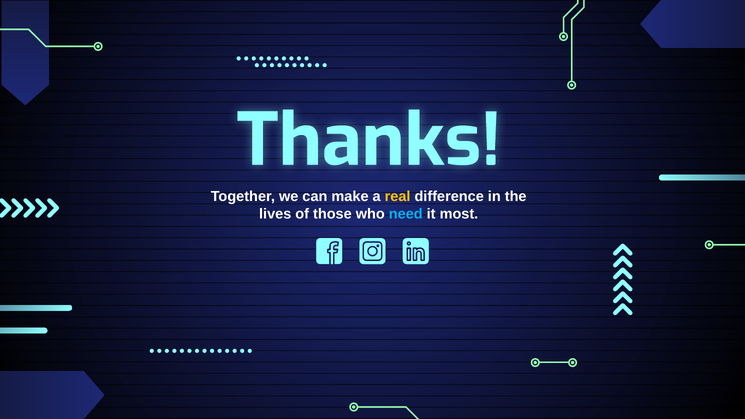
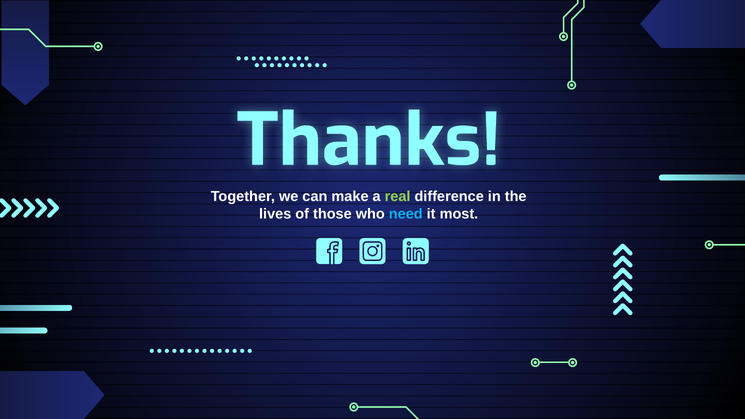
real colour: yellow -> light green (398, 196)
